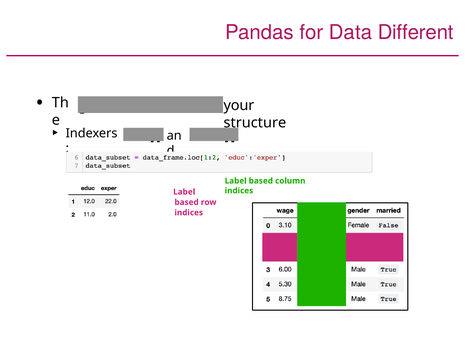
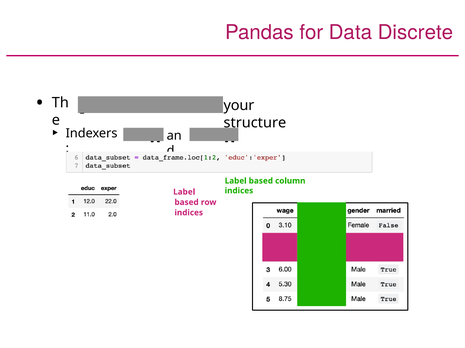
Different: Different -> Discrete (416, 33)
